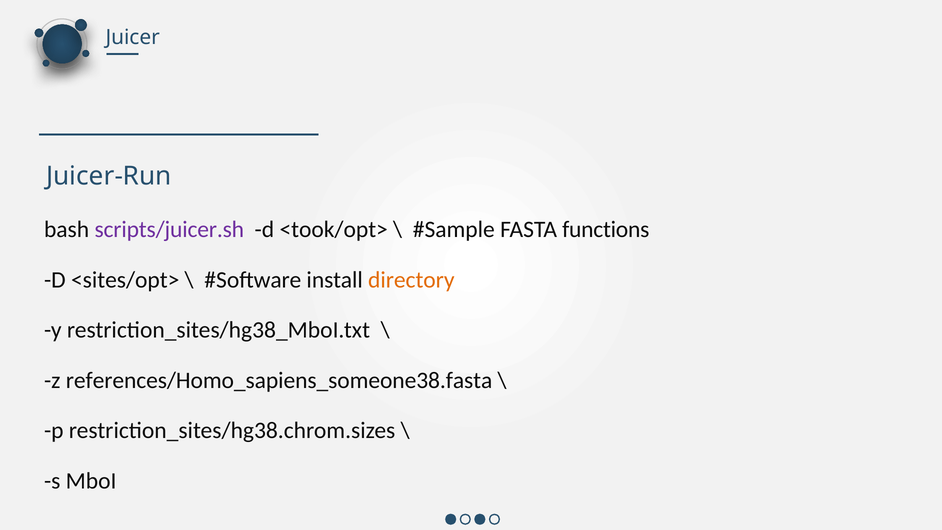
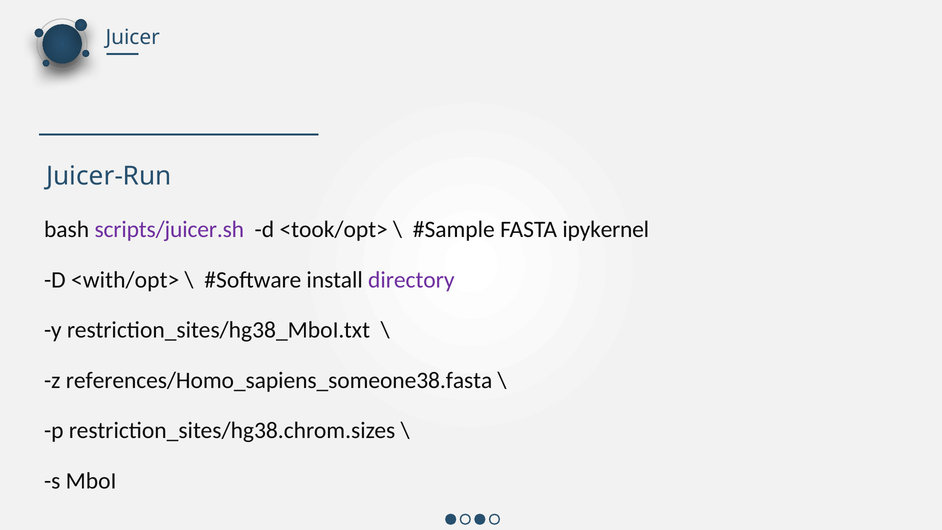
functions: functions -> ipykernel (606, 230)
<sites/opt>: <sites/opt> -> <with/opt> (125, 280)
directory colour: orange -> purple (411, 280)
